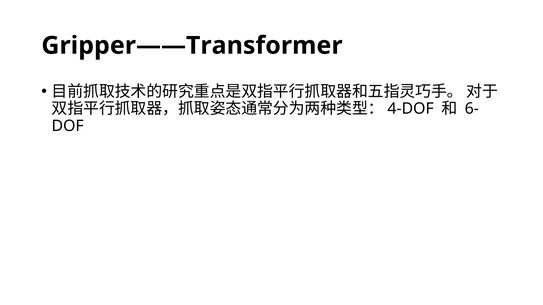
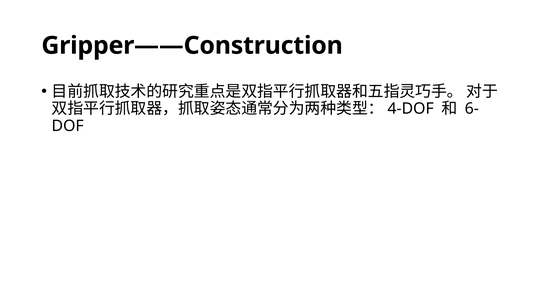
Gripper——Transformer: Gripper——Transformer -> Gripper——Construction (192, 46)
